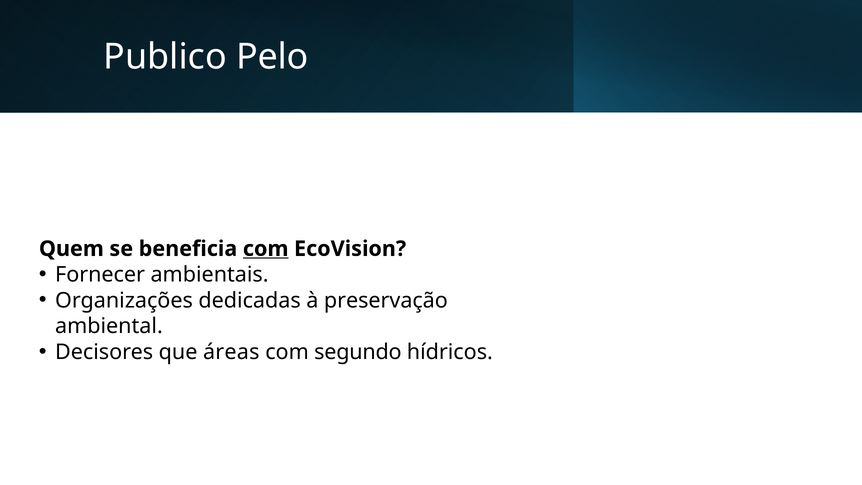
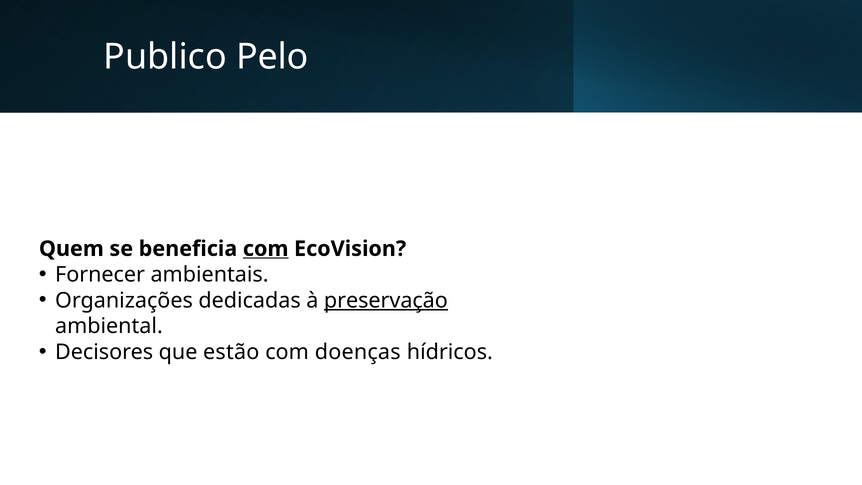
preservação underline: none -> present (386, 300)
áreas: áreas -> estão (231, 352)
segundo: segundo -> doenças (358, 352)
